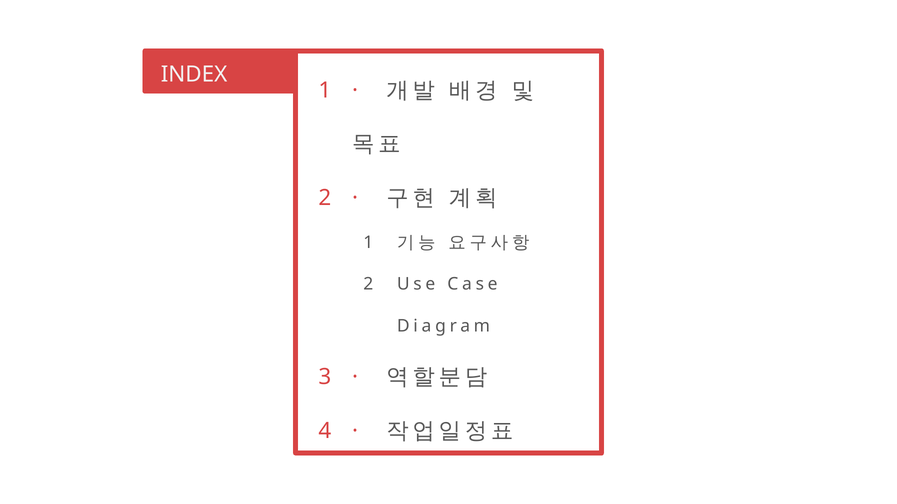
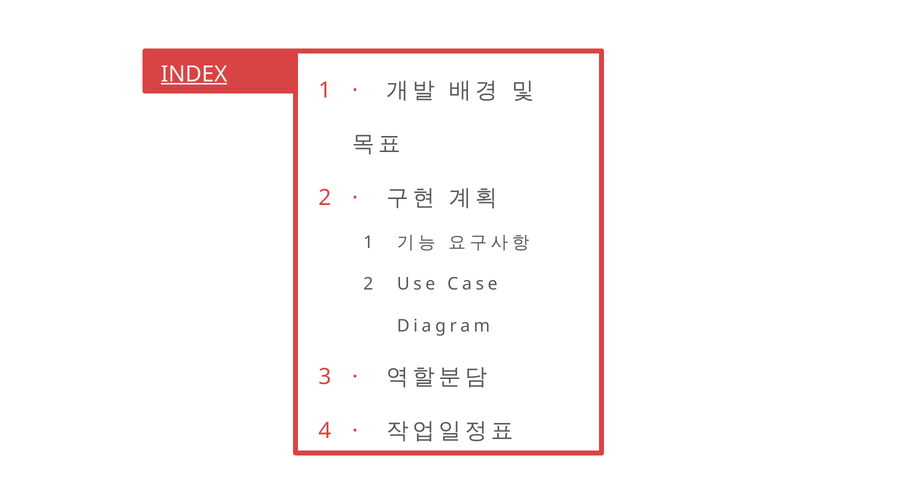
INDEX underline: none -> present (194, 74)
